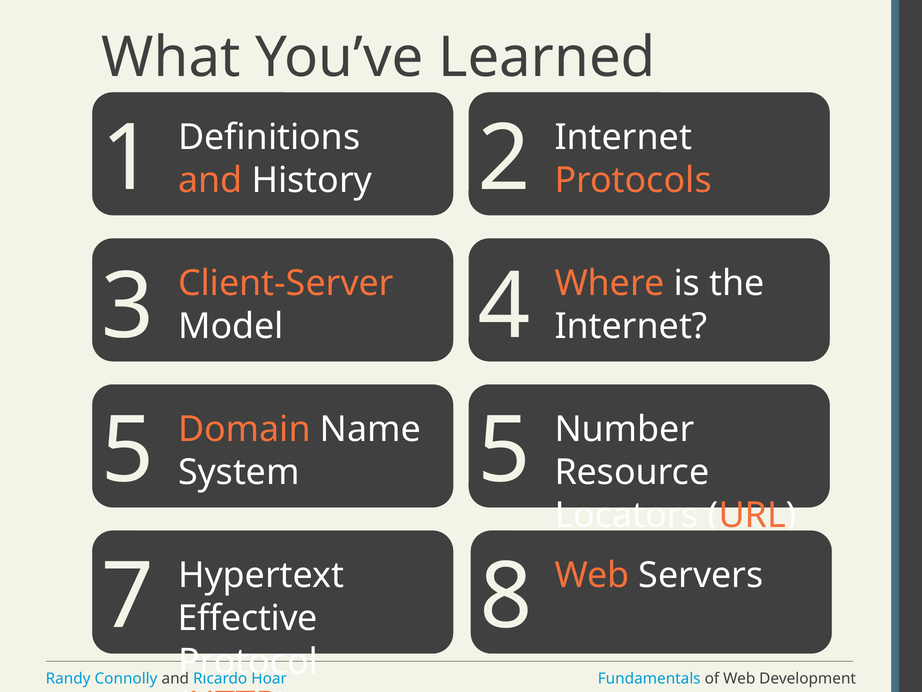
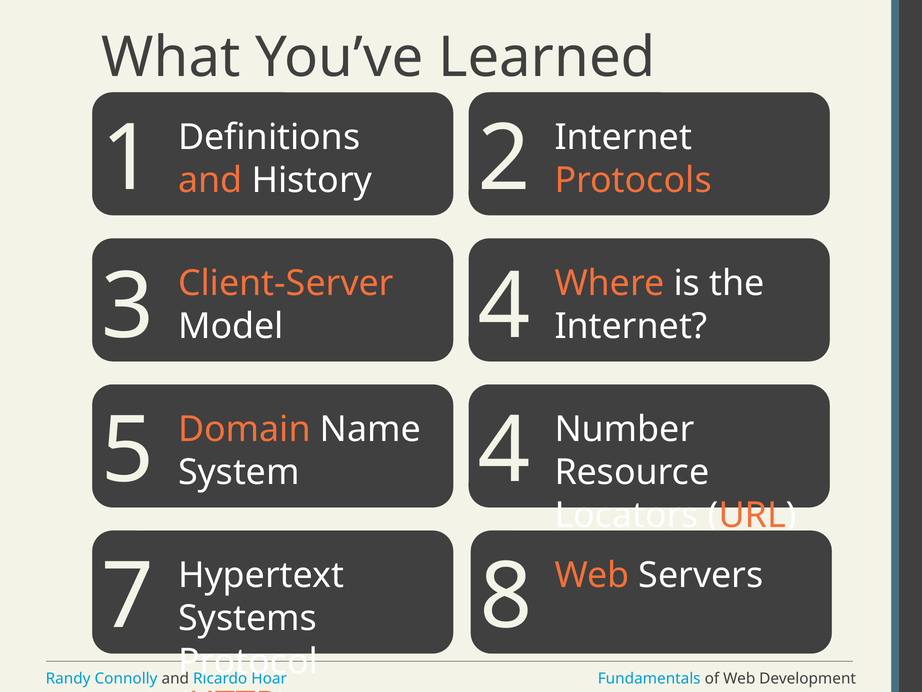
5 5: 5 -> 4 (504, 450)
Effective: Effective -> Systems (248, 618)
